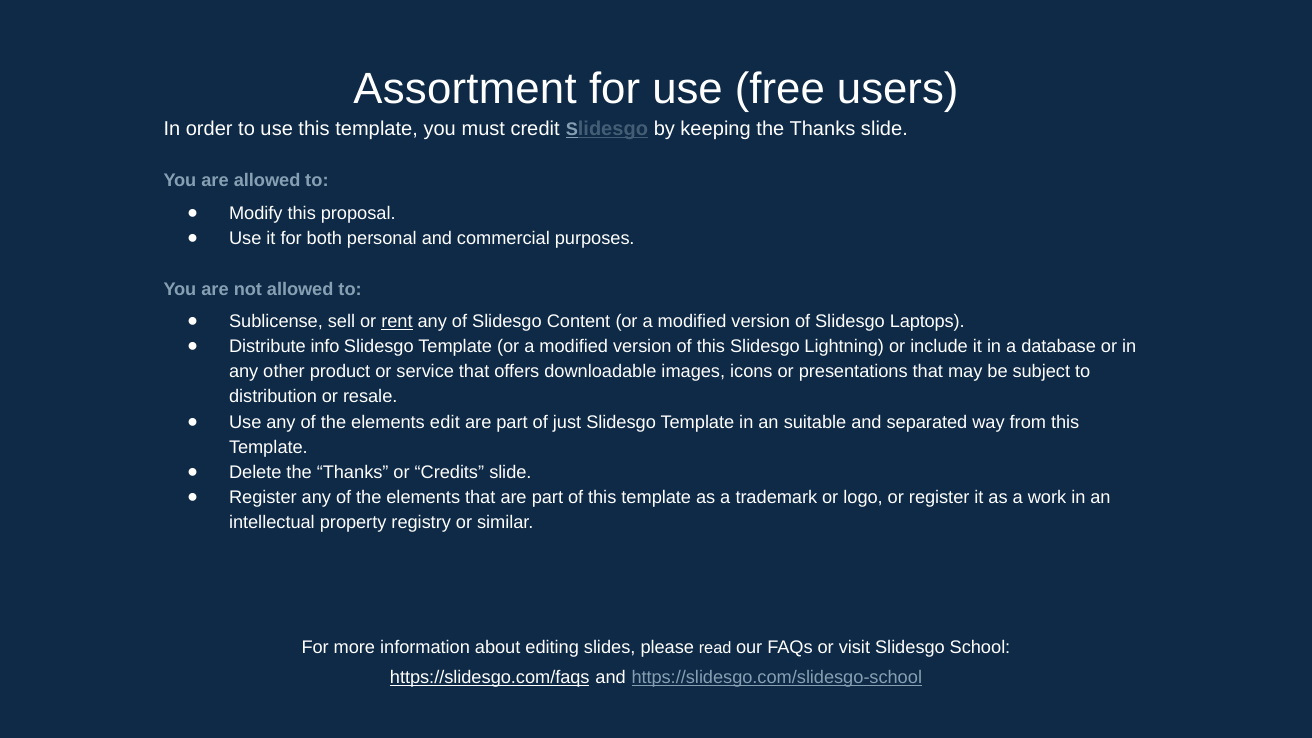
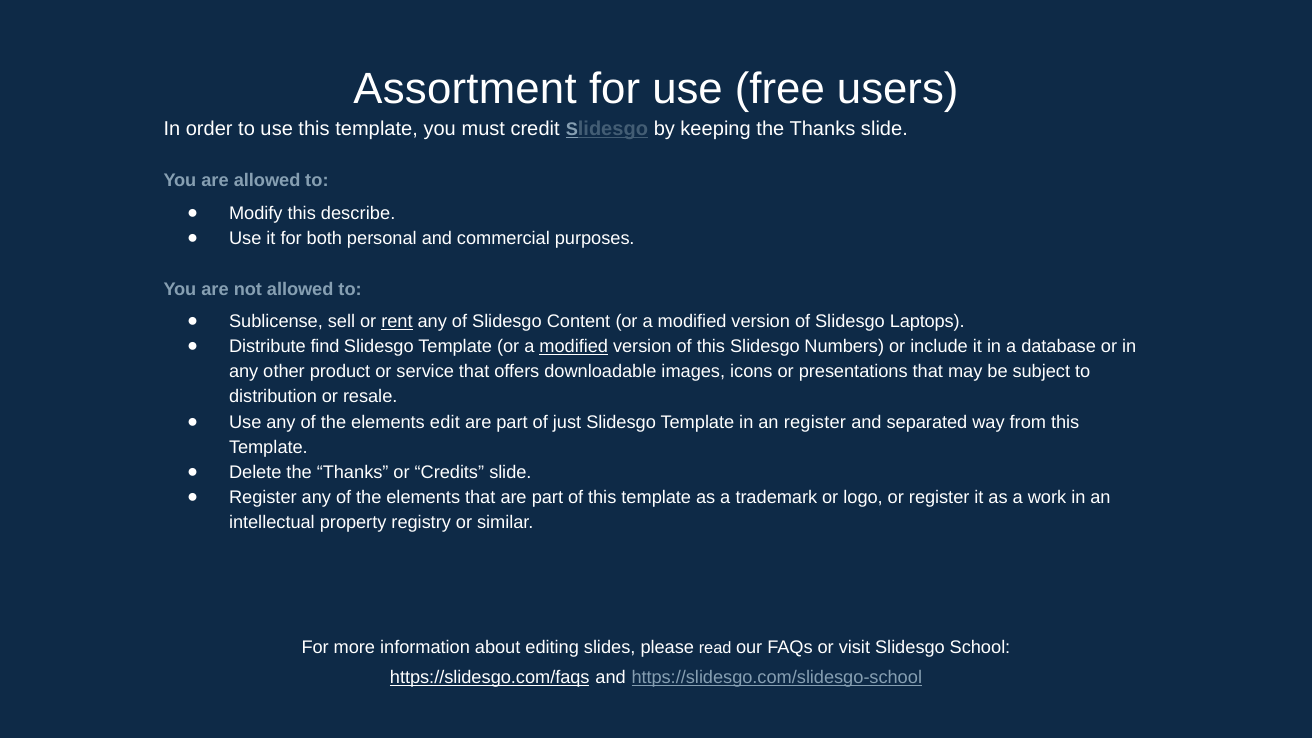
proposal: proposal -> describe (358, 213)
info: info -> find (325, 347)
modified underline: none -> present (574, 347)
Lightning: Lightning -> Numbers (844, 347)
an suitable: suitable -> register (815, 422)
